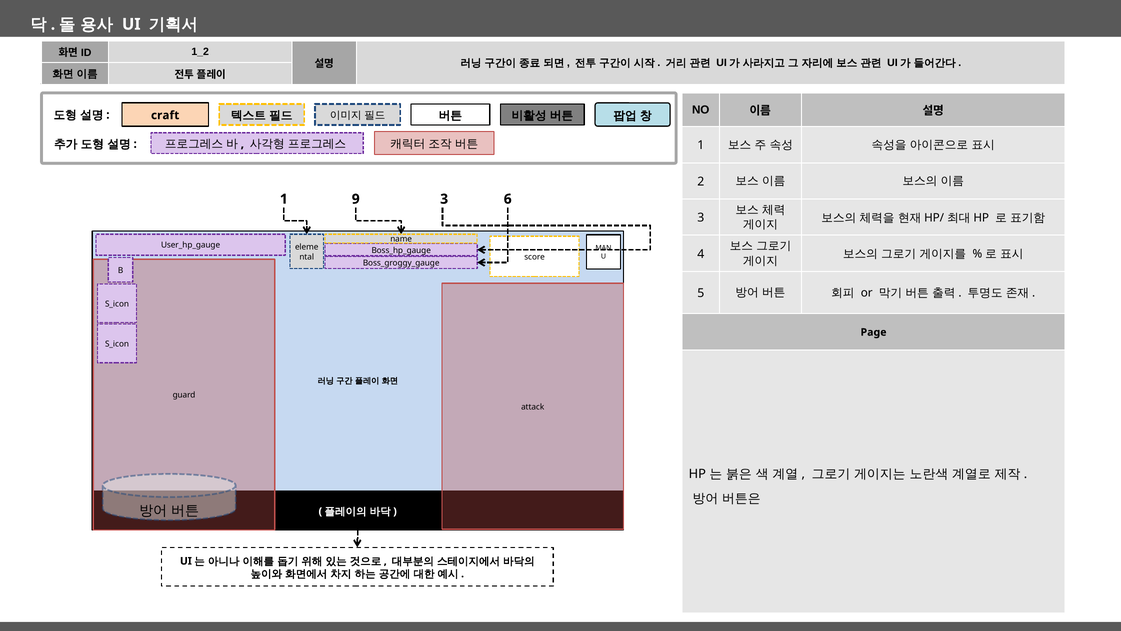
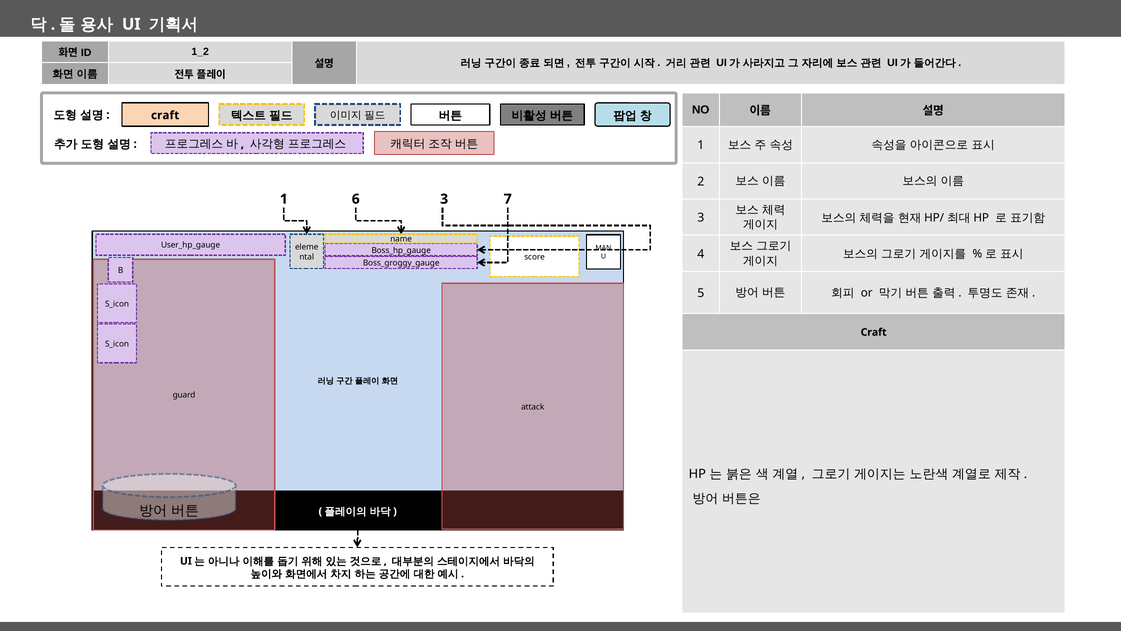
1 9: 9 -> 6 (356, 199)
6: 6 -> 7 (508, 199)
Page: Page -> Craft (874, 332)
